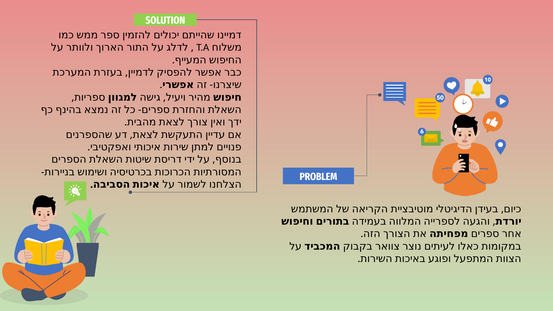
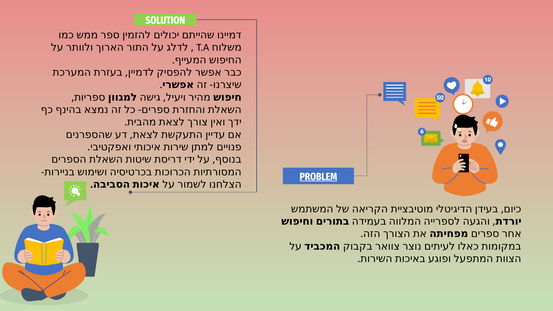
PROBLEM underline: none -> present (318, 177)
